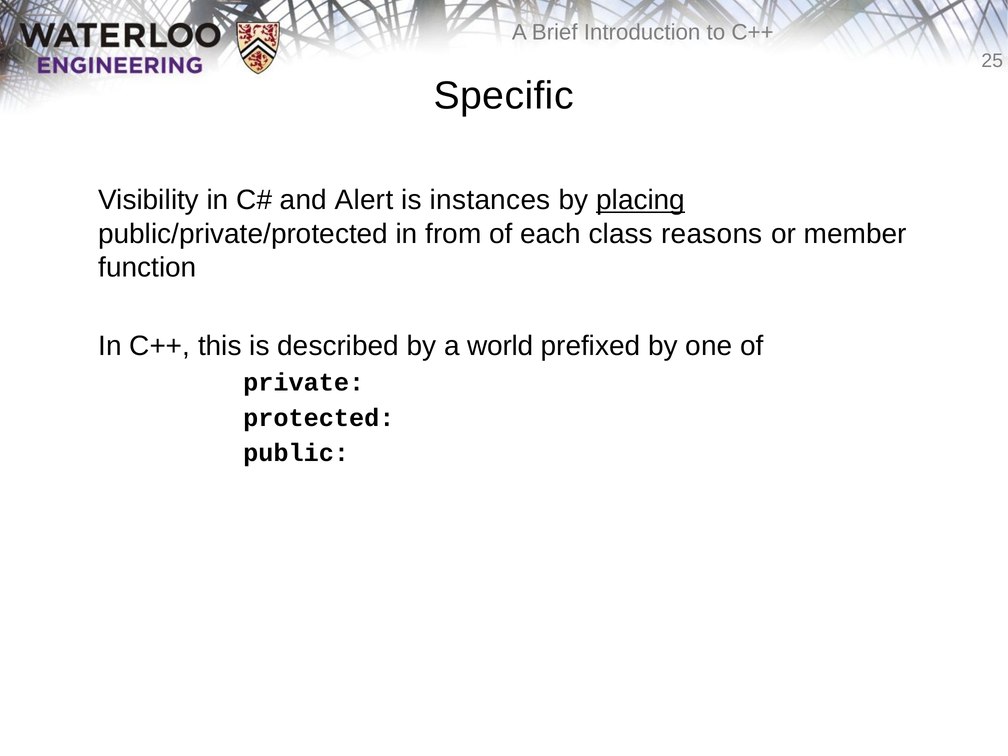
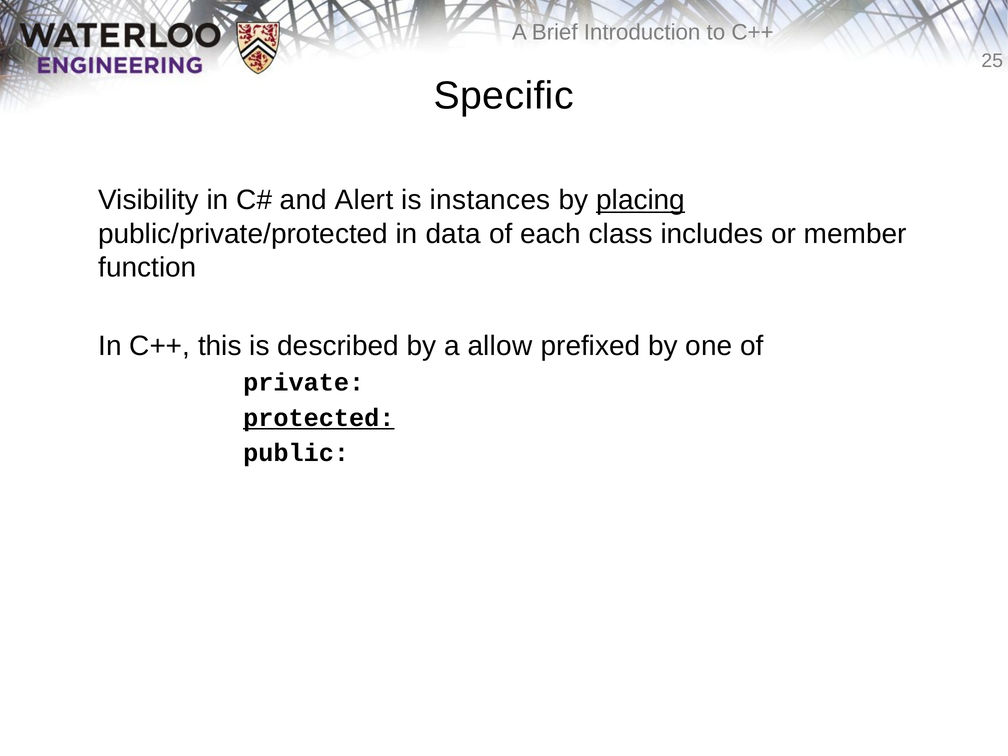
from: from -> data (453, 234)
reasons: reasons -> includes (712, 234)
world: world -> allow (500, 346)
protected underline: none -> present (319, 418)
